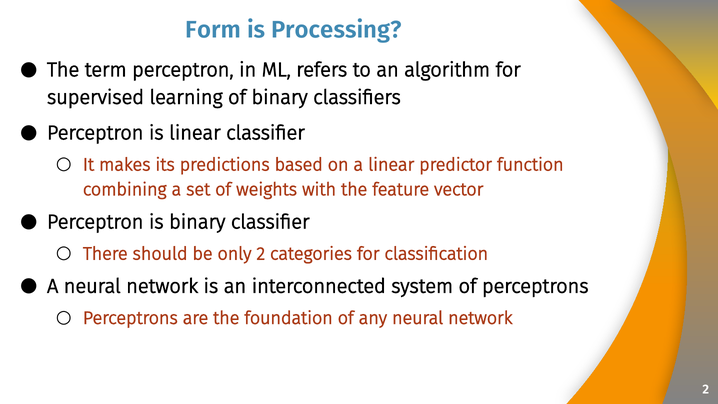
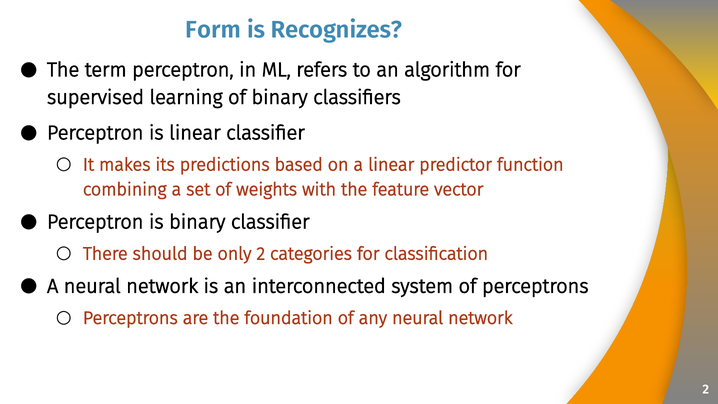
Processing: Processing -> Recognizes (337, 30)
